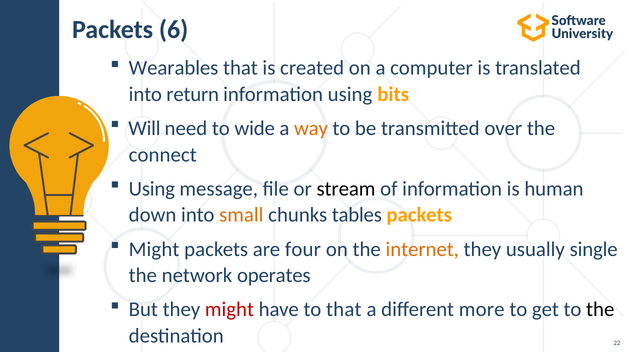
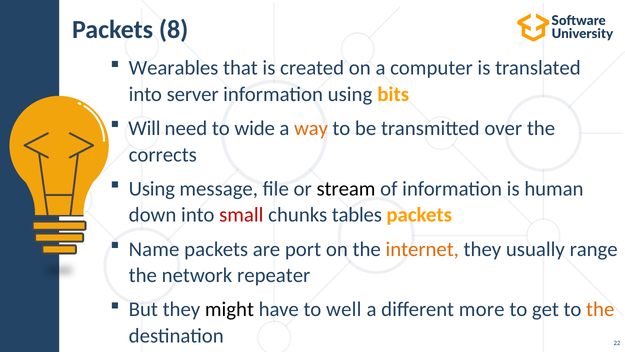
6: 6 -> 8 (174, 30)
return: return -> server (193, 94)
connect: connect -> corrects (163, 154)
small colour: orange -> red (241, 215)
Might: Might -> Name (154, 249)
four: four -> port (303, 249)
single: single -> range (594, 249)
operates: operates -> repeater (274, 275)
might colour: red -> black (229, 309)
to that: that -> well (344, 309)
the colour: black -> orange (600, 309)
